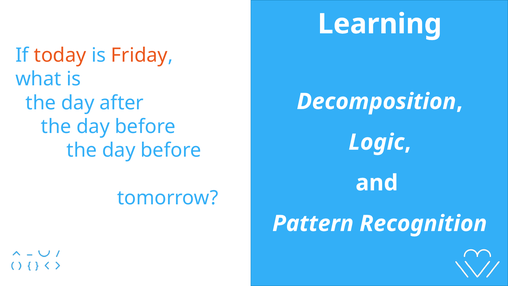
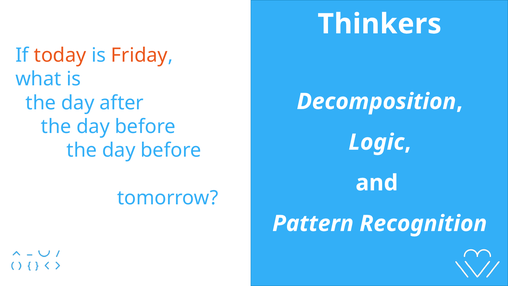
Learning: Learning -> Thinkers (380, 24)
